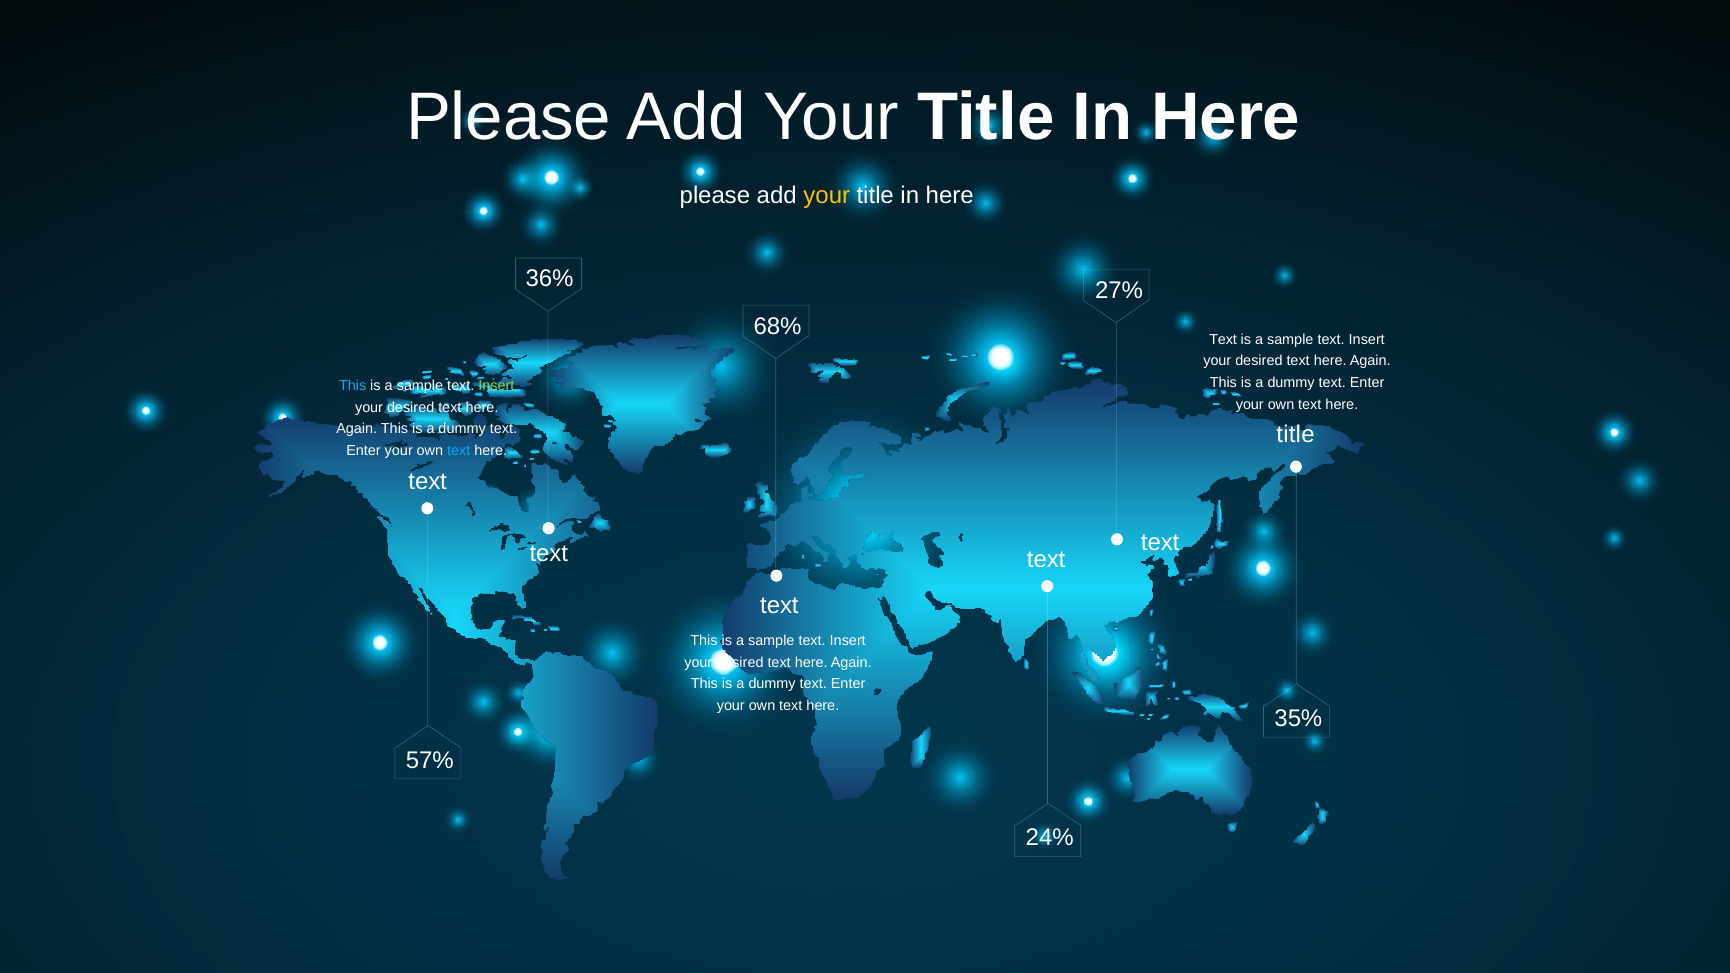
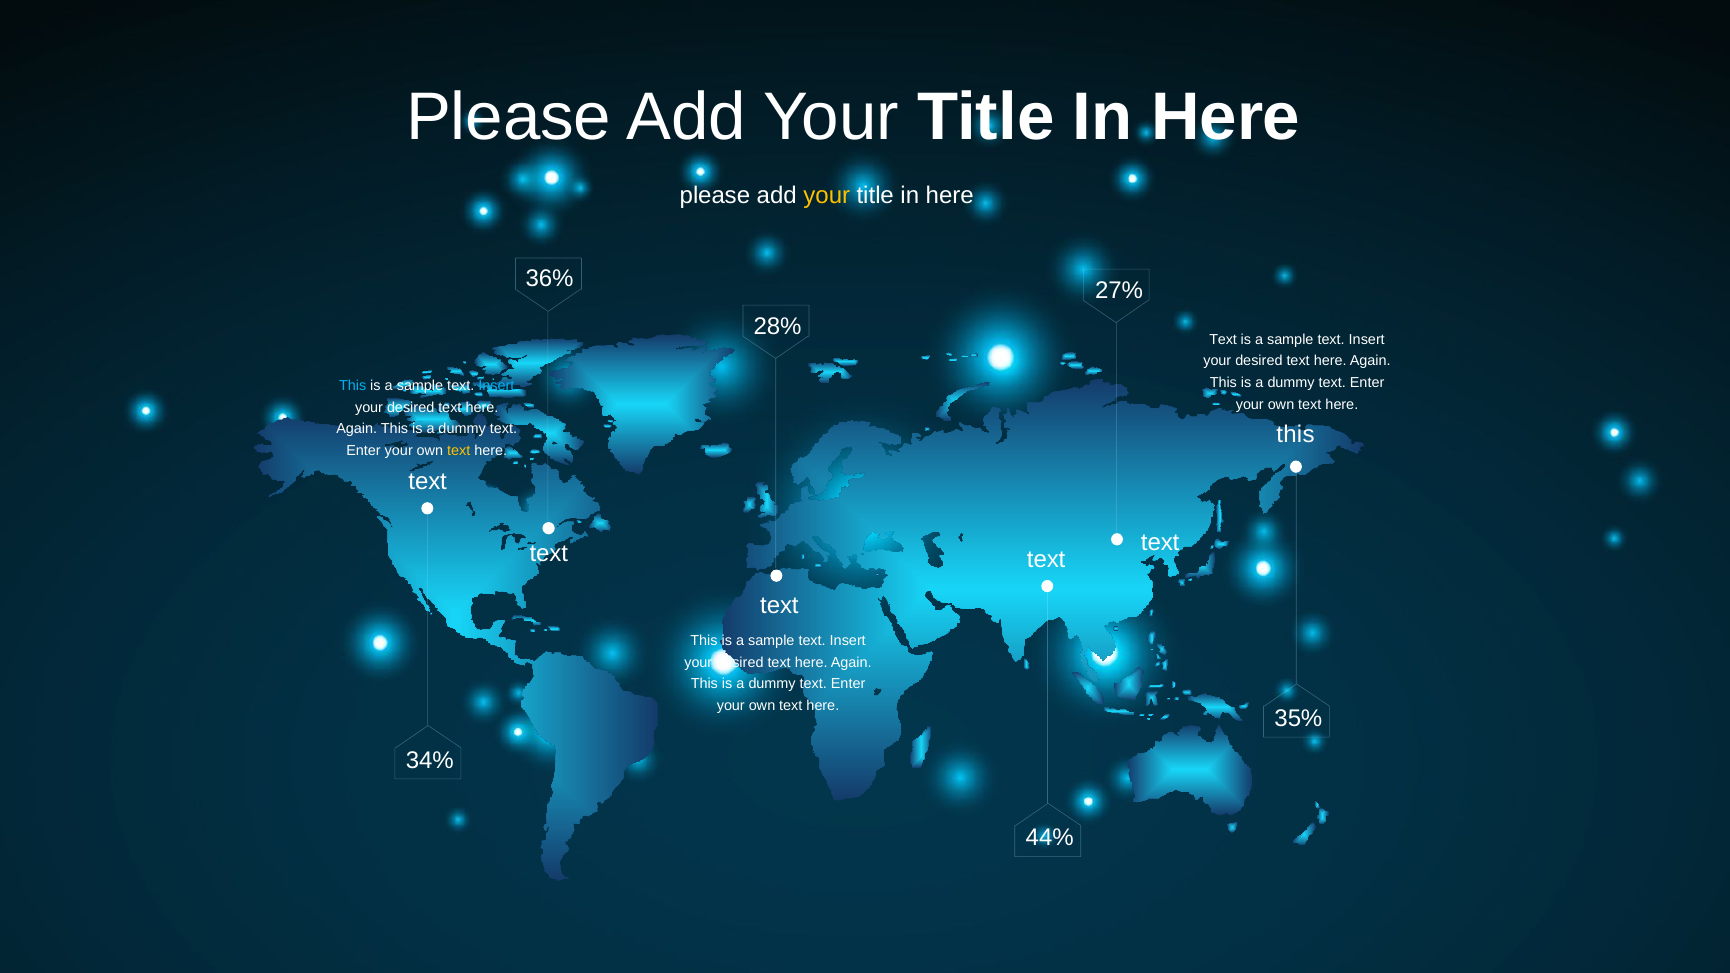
68%: 68% -> 28% (778, 327)
Insert colour: light green -> light blue (496, 386)
title: title -> this (1296, 434)
text colour: light blue -> yellow (459, 451)
57%: 57% -> 34% (430, 760)
24%: 24% -> 44% (1050, 838)
